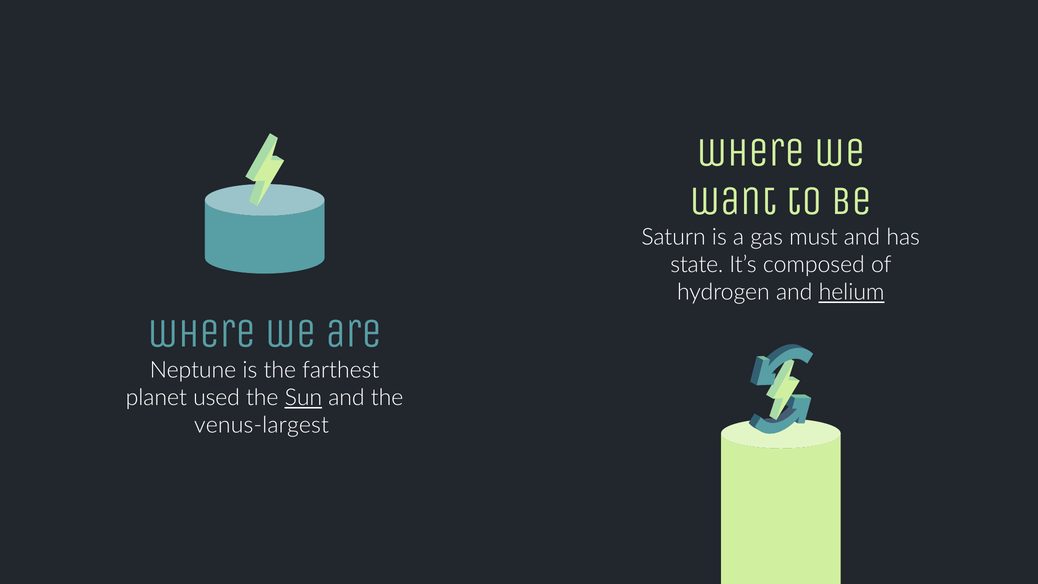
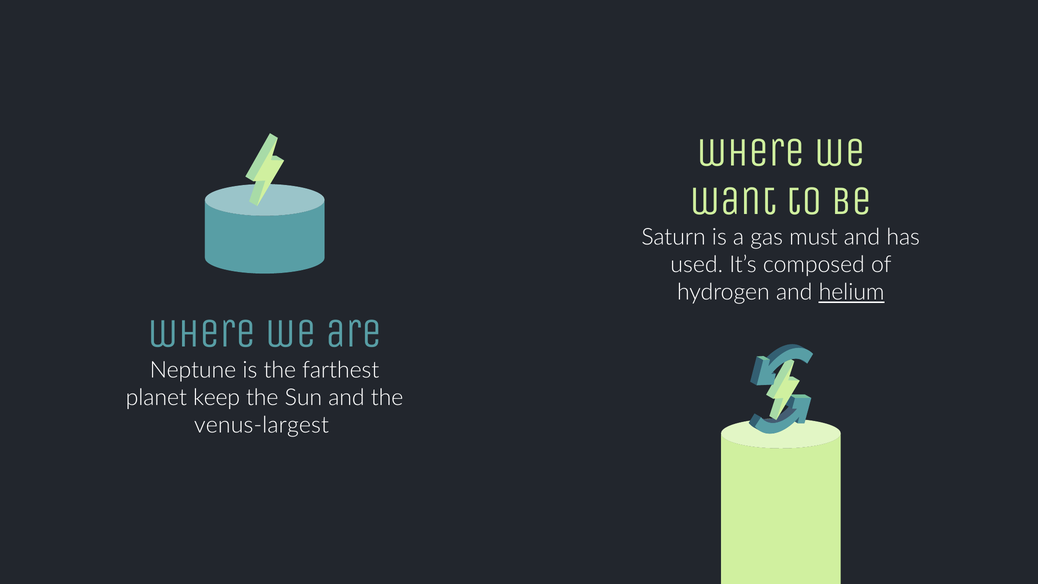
state: state -> used (697, 265)
used: used -> keep (217, 398)
Sun underline: present -> none (303, 398)
